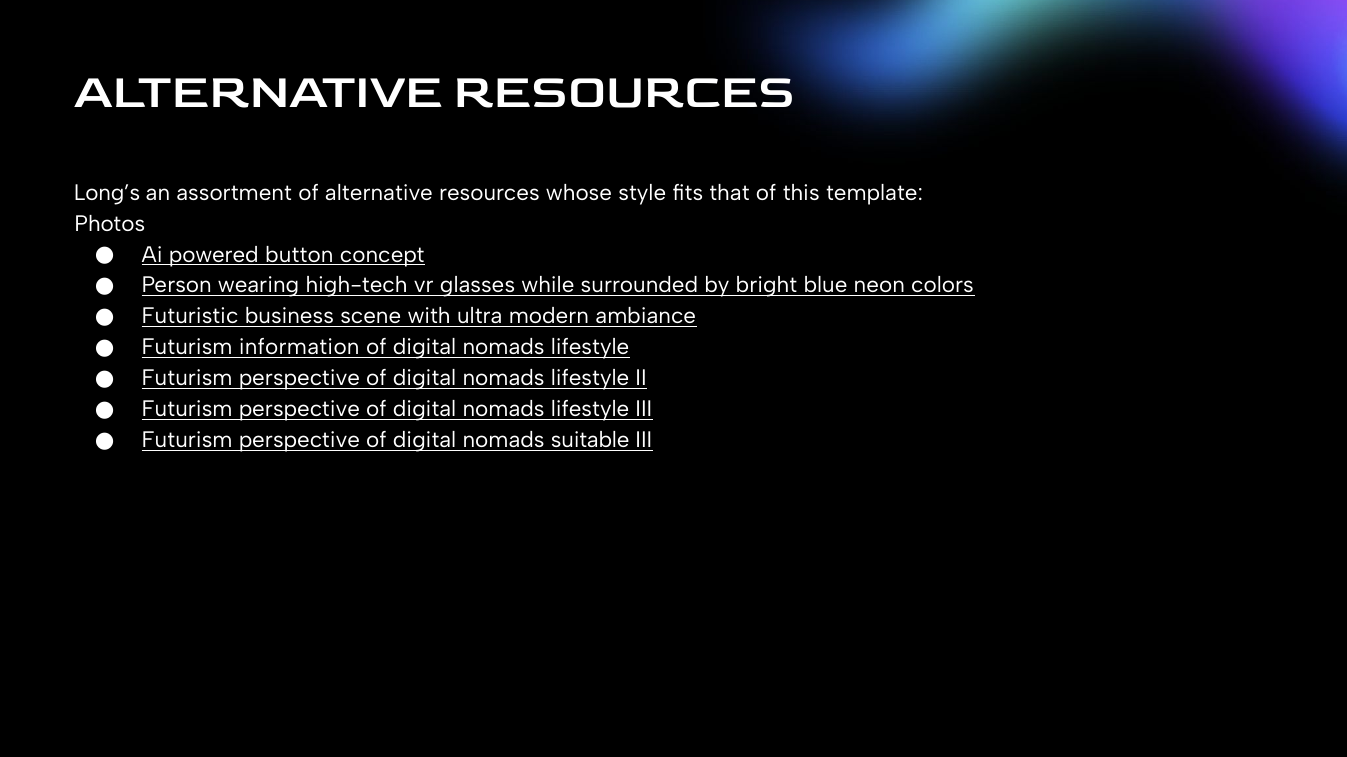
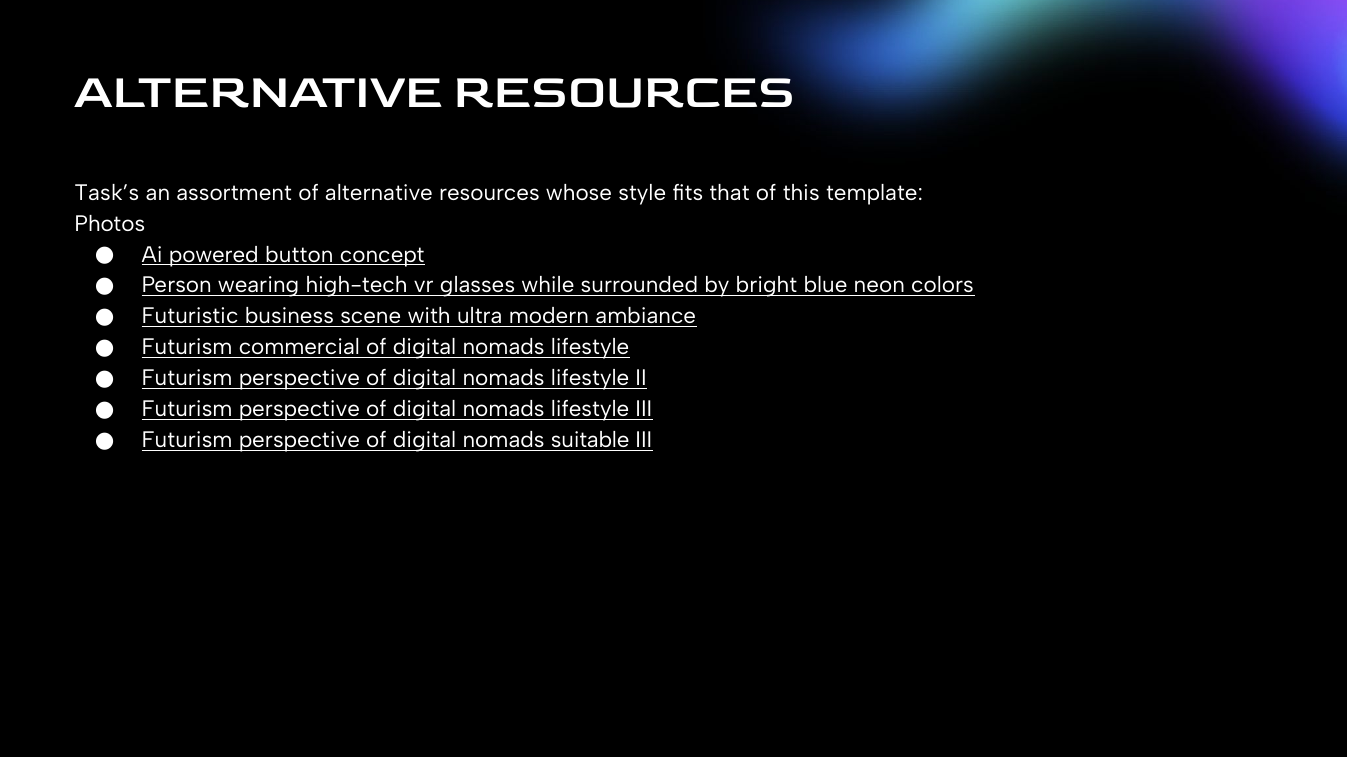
Long’s: Long’s -> Task’s (107, 193)
information: information -> commercial (299, 348)
